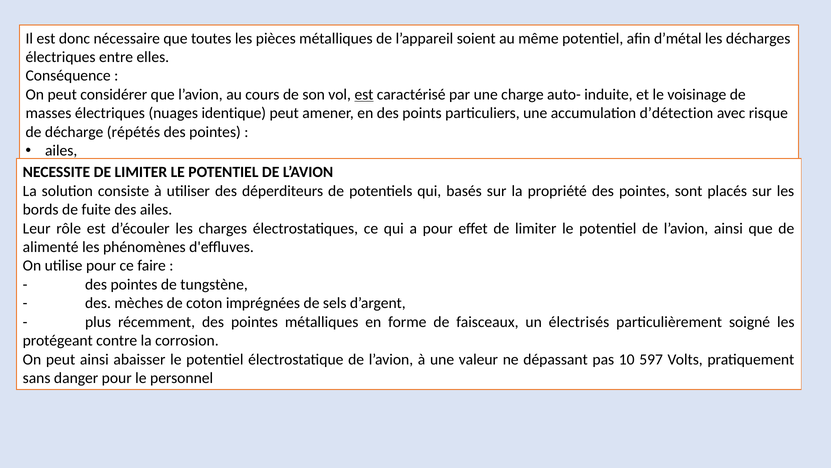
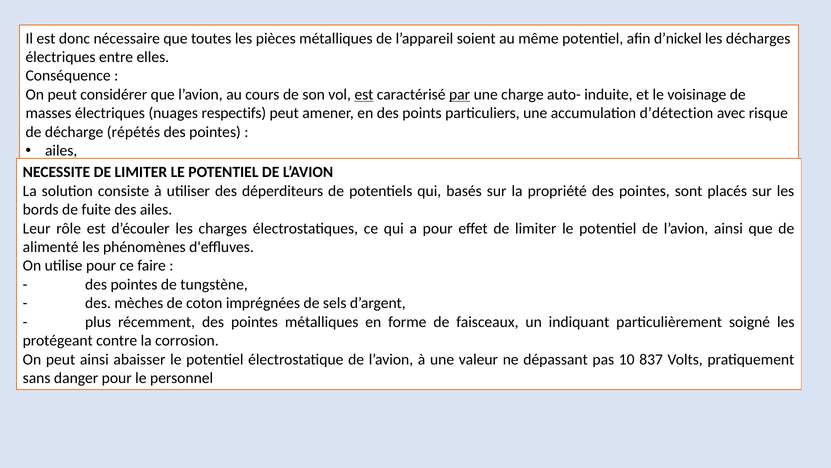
d’métal: d’métal -> d’nickel (678, 38)
par underline: none -> present (460, 94)
identique: identique -> respectifs (234, 113)
électrisés: électrisés -> indiquant (579, 322)
597: 597 -> 837 (651, 359)
